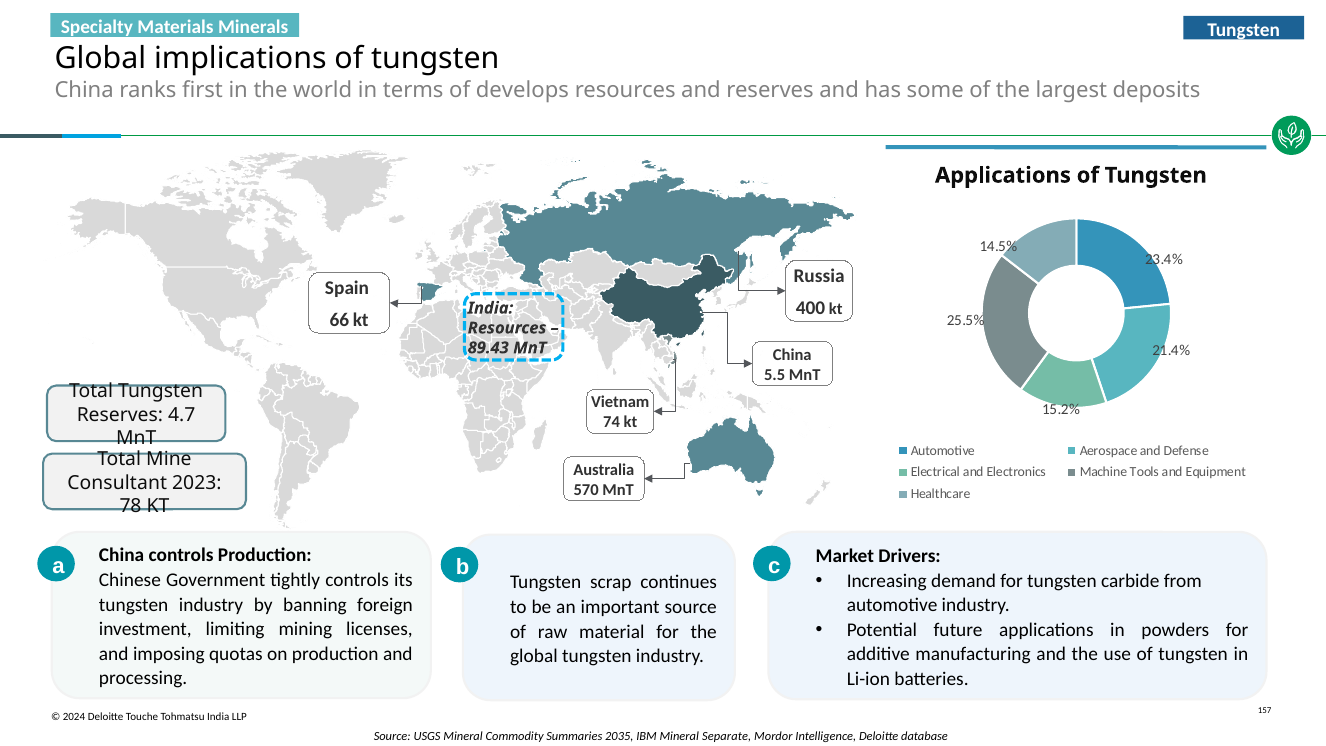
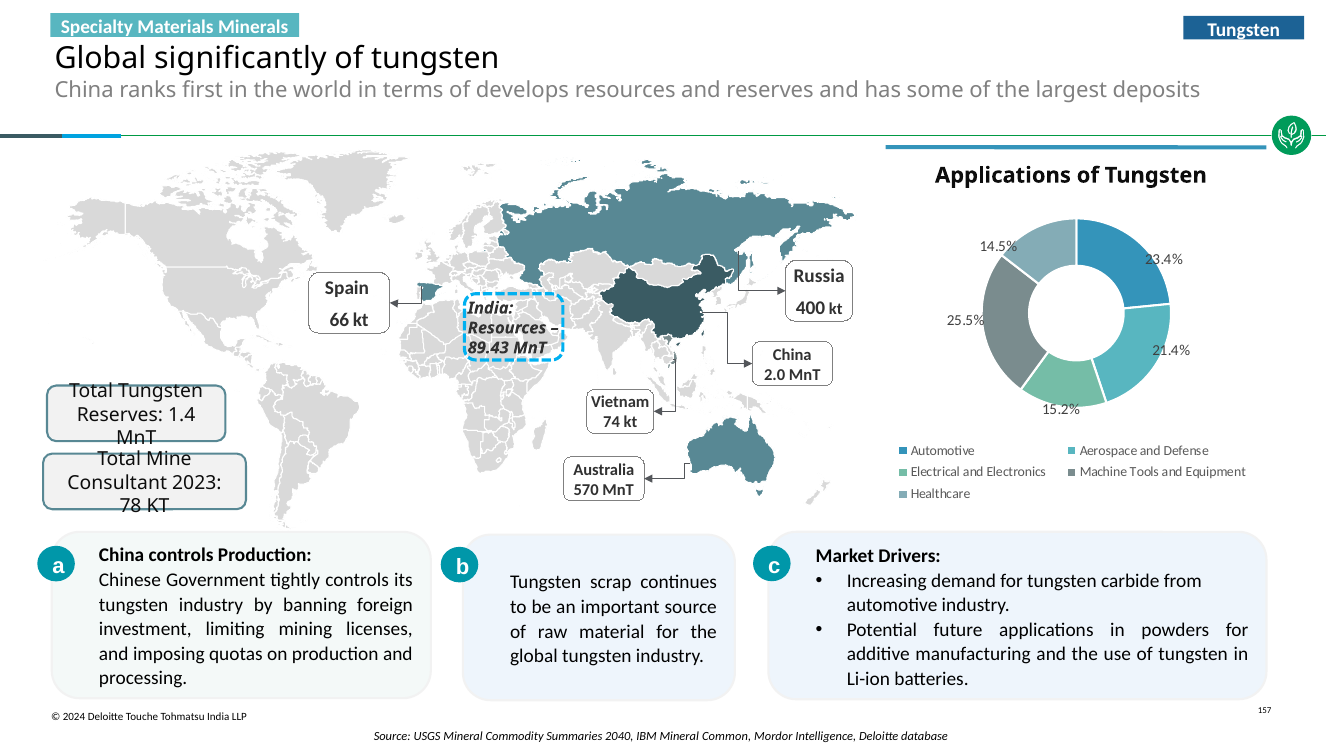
implications: implications -> significantly (240, 59)
5.5: 5.5 -> 2.0 (775, 375)
4.7: 4.7 -> 1.4 (182, 415)
2035: 2035 -> 2040 (619, 736)
Separate: Separate -> Common (727, 736)
